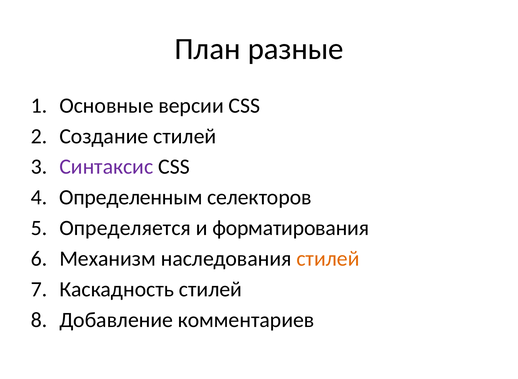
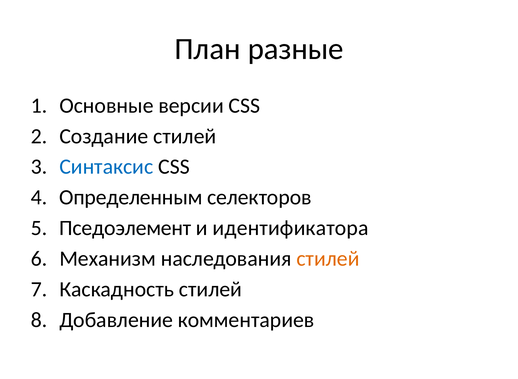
Синтаксис colour: purple -> blue (106, 167)
Определяется: Определяется -> Пседоэлемент (125, 228)
форматирования: форматирования -> идентификатора (291, 228)
